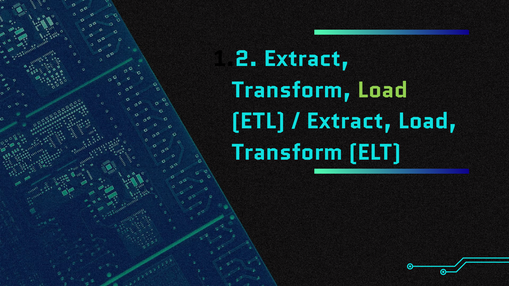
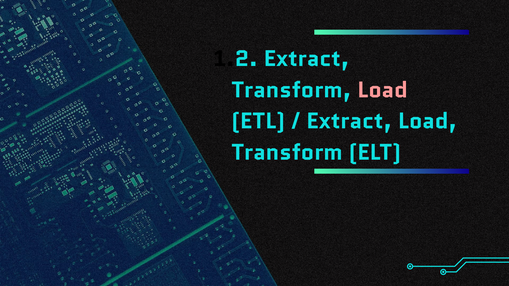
Load colour: light green -> pink (383, 90)
